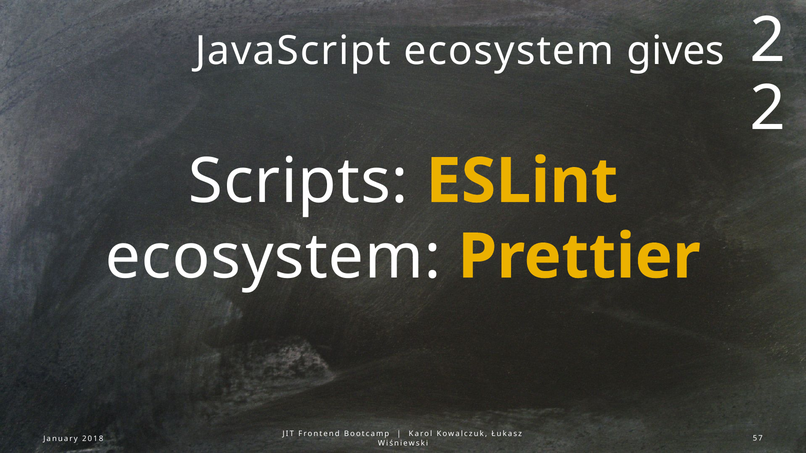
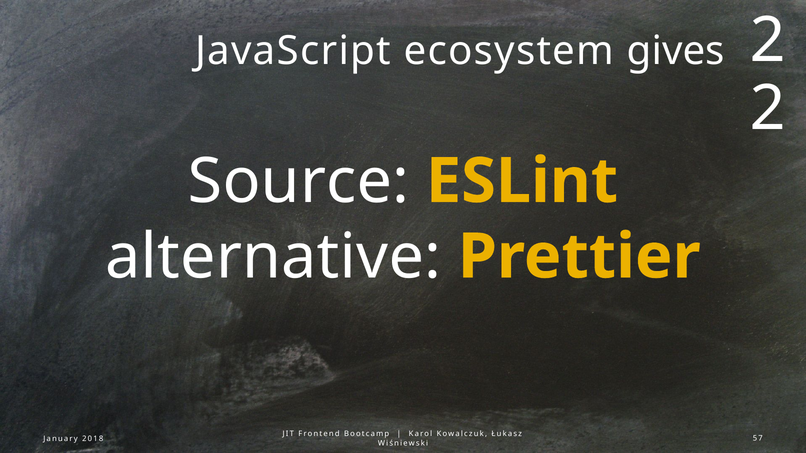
Scripts: Scripts -> Source (299, 181)
ecosystem: ecosystem -> alternative (273, 257)
